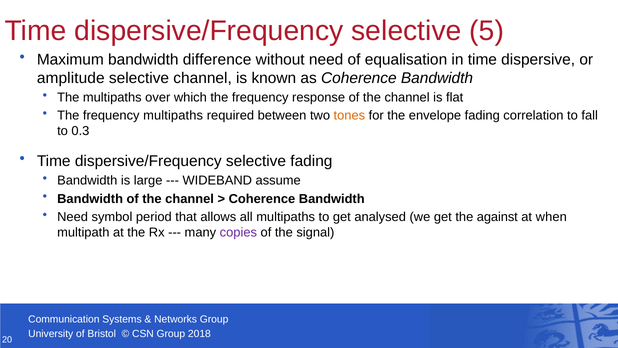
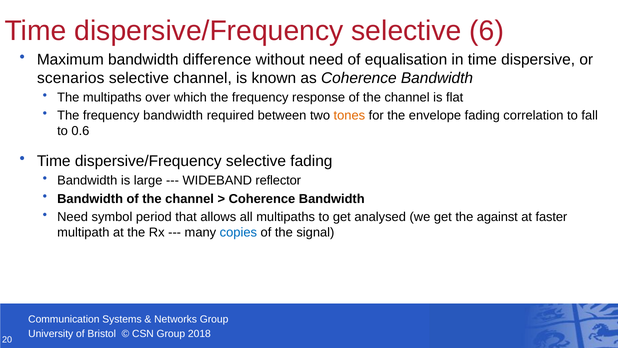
5: 5 -> 6 (487, 31)
amplitude: amplitude -> scenarios (71, 78)
frequency multipaths: multipaths -> bandwidth (173, 115)
0.3: 0.3 -> 0.6 (80, 131)
assume: assume -> reflector (278, 181)
when: when -> faster (551, 217)
copies colour: purple -> blue (238, 232)
